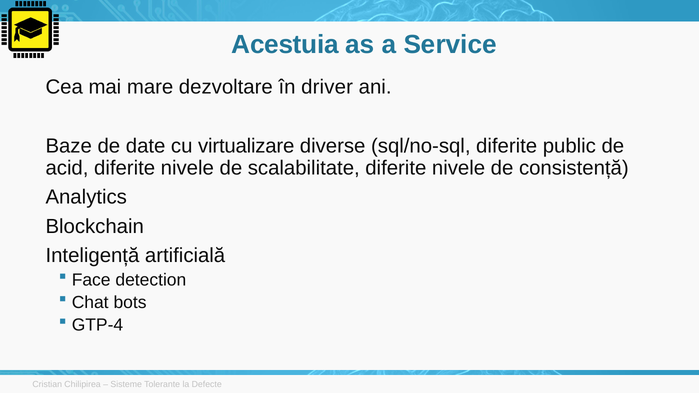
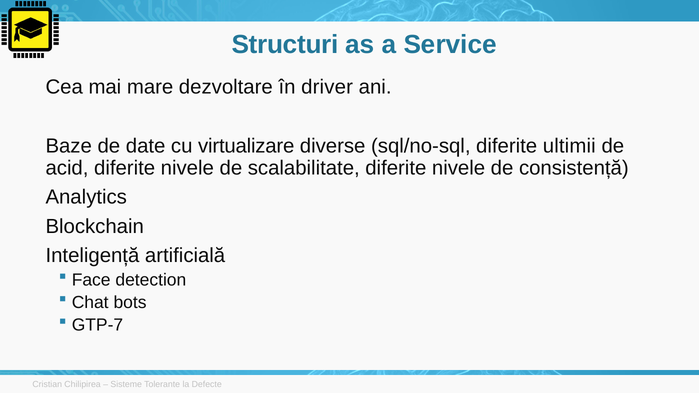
Acestuia: Acestuia -> Structuri (285, 44)
public: public -> ultimii (569, 146)
GTP-4: GTP-4 -> GTP-7 (97, 325)
